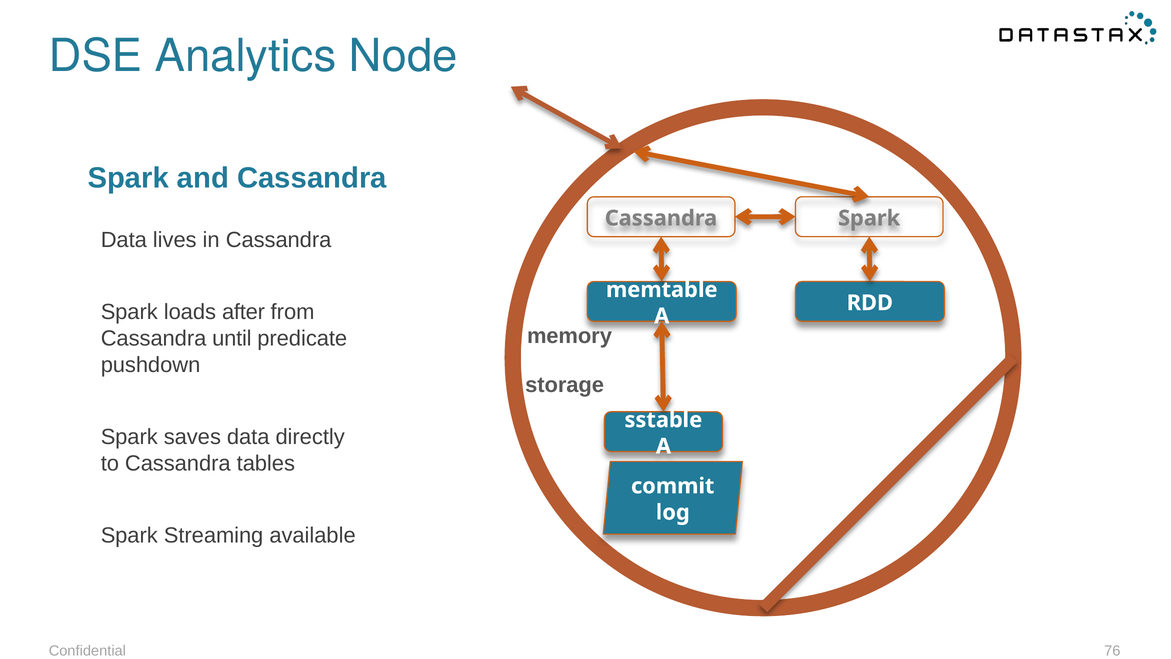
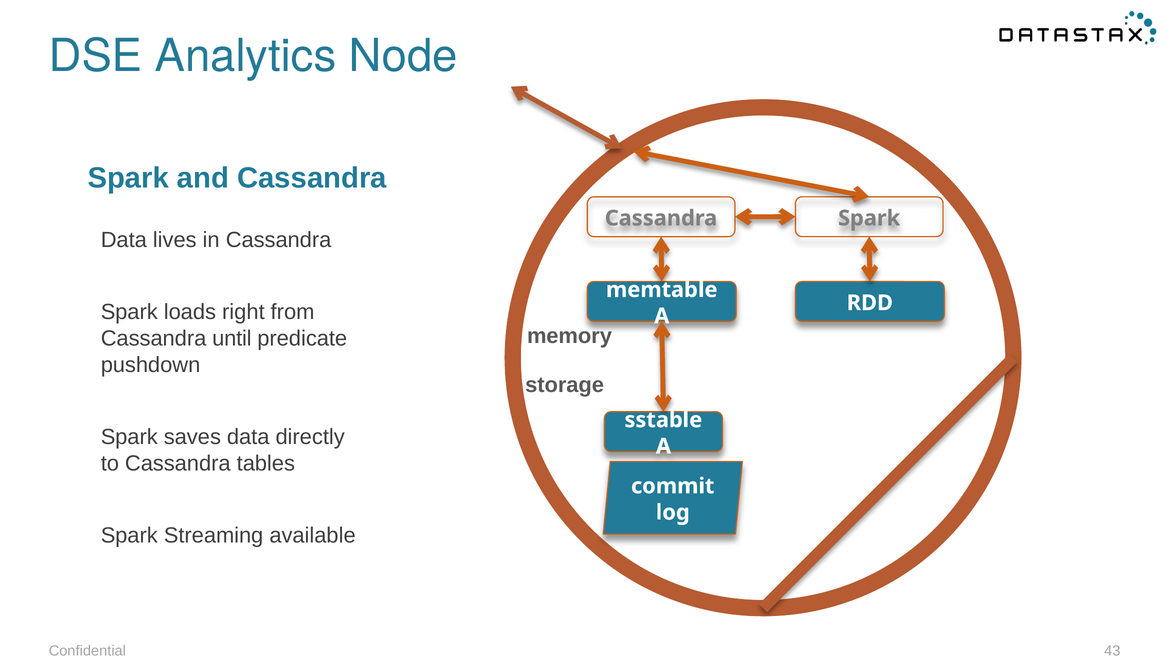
after: after -> right (243, 312)
76: 76 -> 43 (1112, 650)
